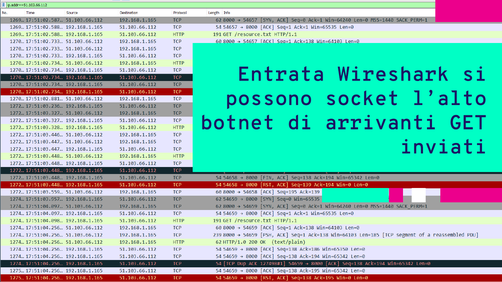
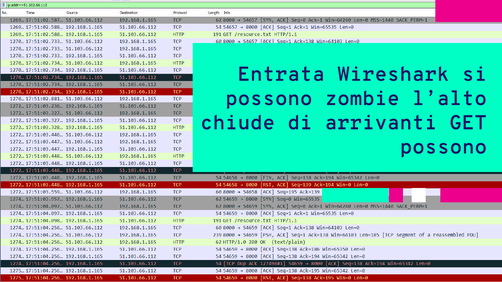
socket: socket -> zombie (362, 98)
botnet: botnet -> chiude (238, 123)
inviati: inviati -> possono (443, 147)
